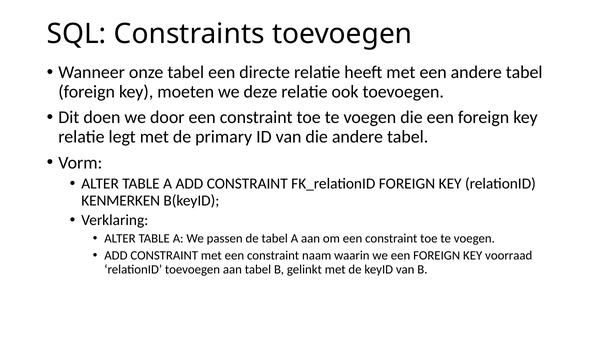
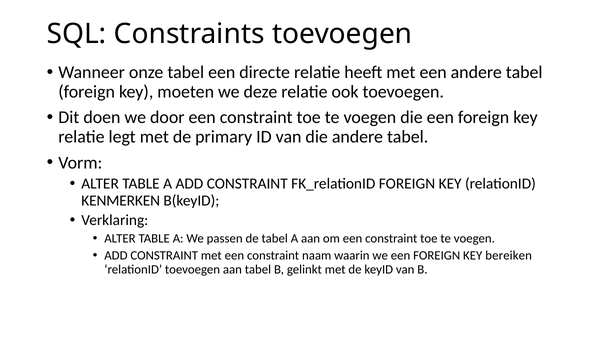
voorraad: voorraad -> bereiken (509, 255)
